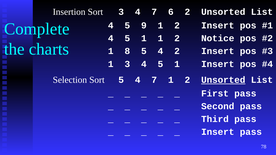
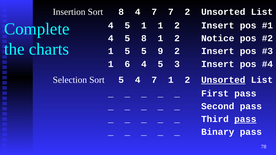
Sort 3: 3 -> 8 (121, 12)
7 6: 6 -> 7 (171, 12)
5 9: 9 -> 1 (144, 25)
1: 1 -> 8 (144, 38)
1 8: 8 -> 5 (127, 51)
4: 4 -> 9 (160, 51)
1 3: 3 -> 6 (127, 64)
1: 1 -> 3 (177, 64)
pass underline: none -> present (245, 119)
Insert: Insert -> Binary (218, 132)
